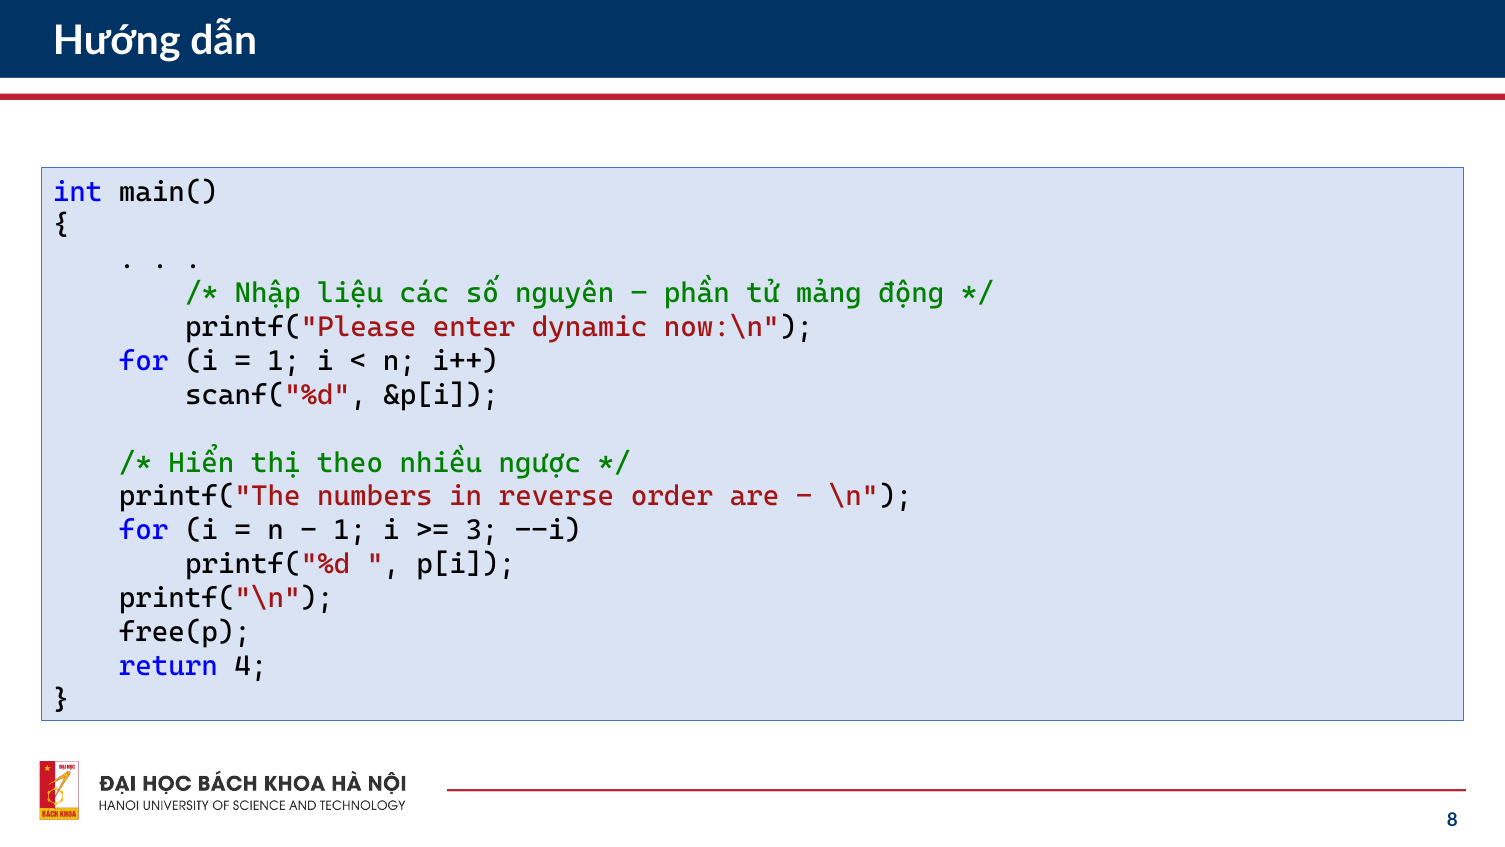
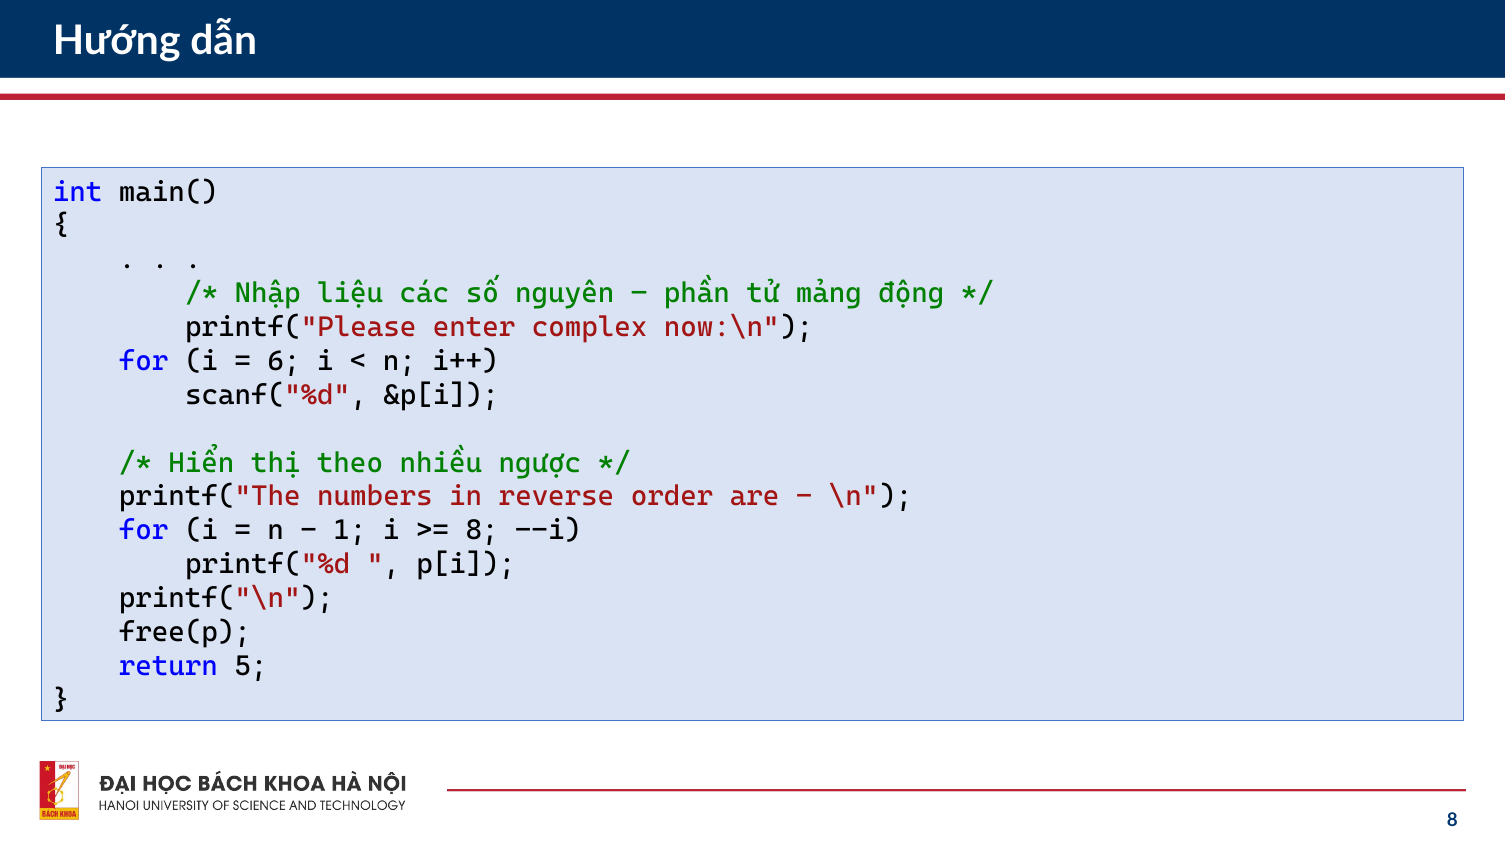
dynamic: dynamic -> complex (590, 327)
1: 1 -> 6 (284, 361)
3: 3 -> 8 (482, 530)
4: 4 -> 5 (251, 666)
